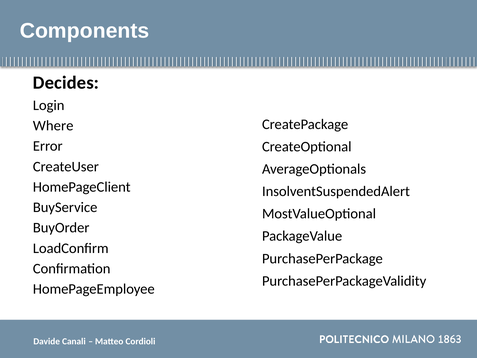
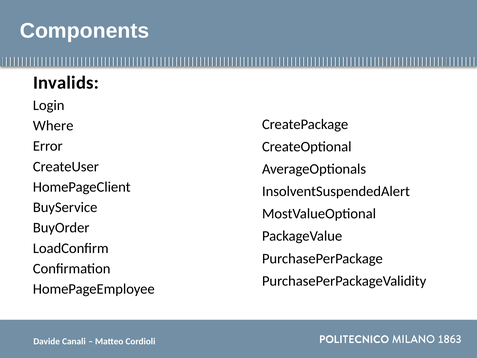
Decides: Decides -> Invalids (66, 83)
